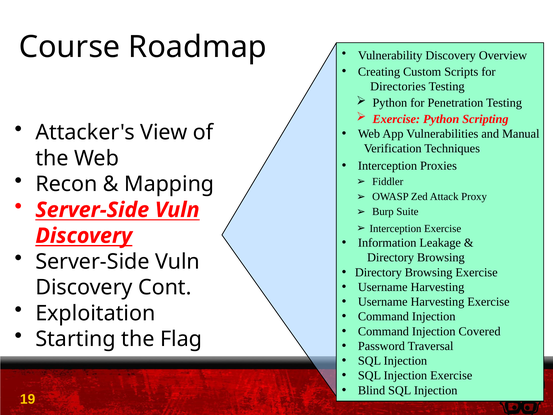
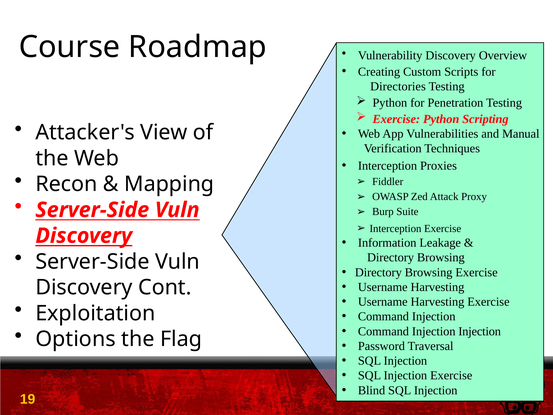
Injection Covered: Covered -> Injection (480, 331)
Starting: Starting -> Options (76, 339)
